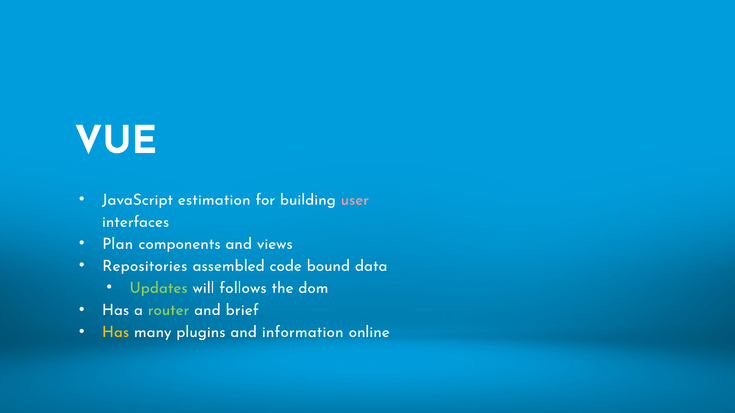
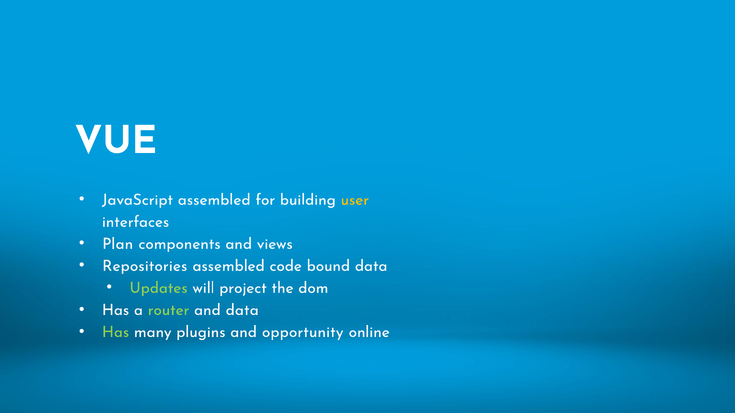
JavaScript estimation: estimation -> assembled (214, 200)
user colour: pink -> yellow (355, 200)
follows: follows -> project (243, 288)
and brief: brief -> data (242, 310)
Has colour: yellow -> light green (116, 332)
information: information -> opportunity (303, 332)
